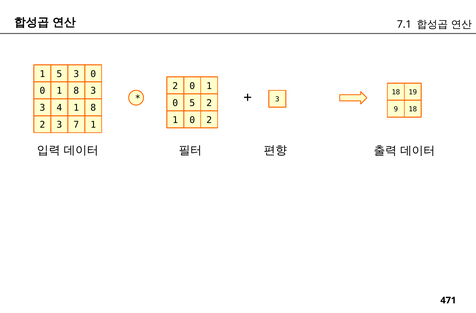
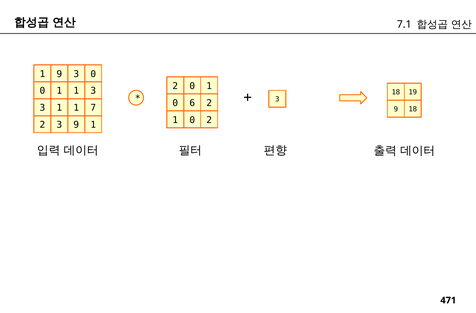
1 5: 5 -> 9 (59, 74)
0 1 8: 8 -> 1 (76, 91)
0 5: 5 -> 6 (192, 103)
3 4: 4 -> 1 (59, 108)
8: 8 -> 7 (93, 108)
3 7: 7 -> 9 (76, 125)
